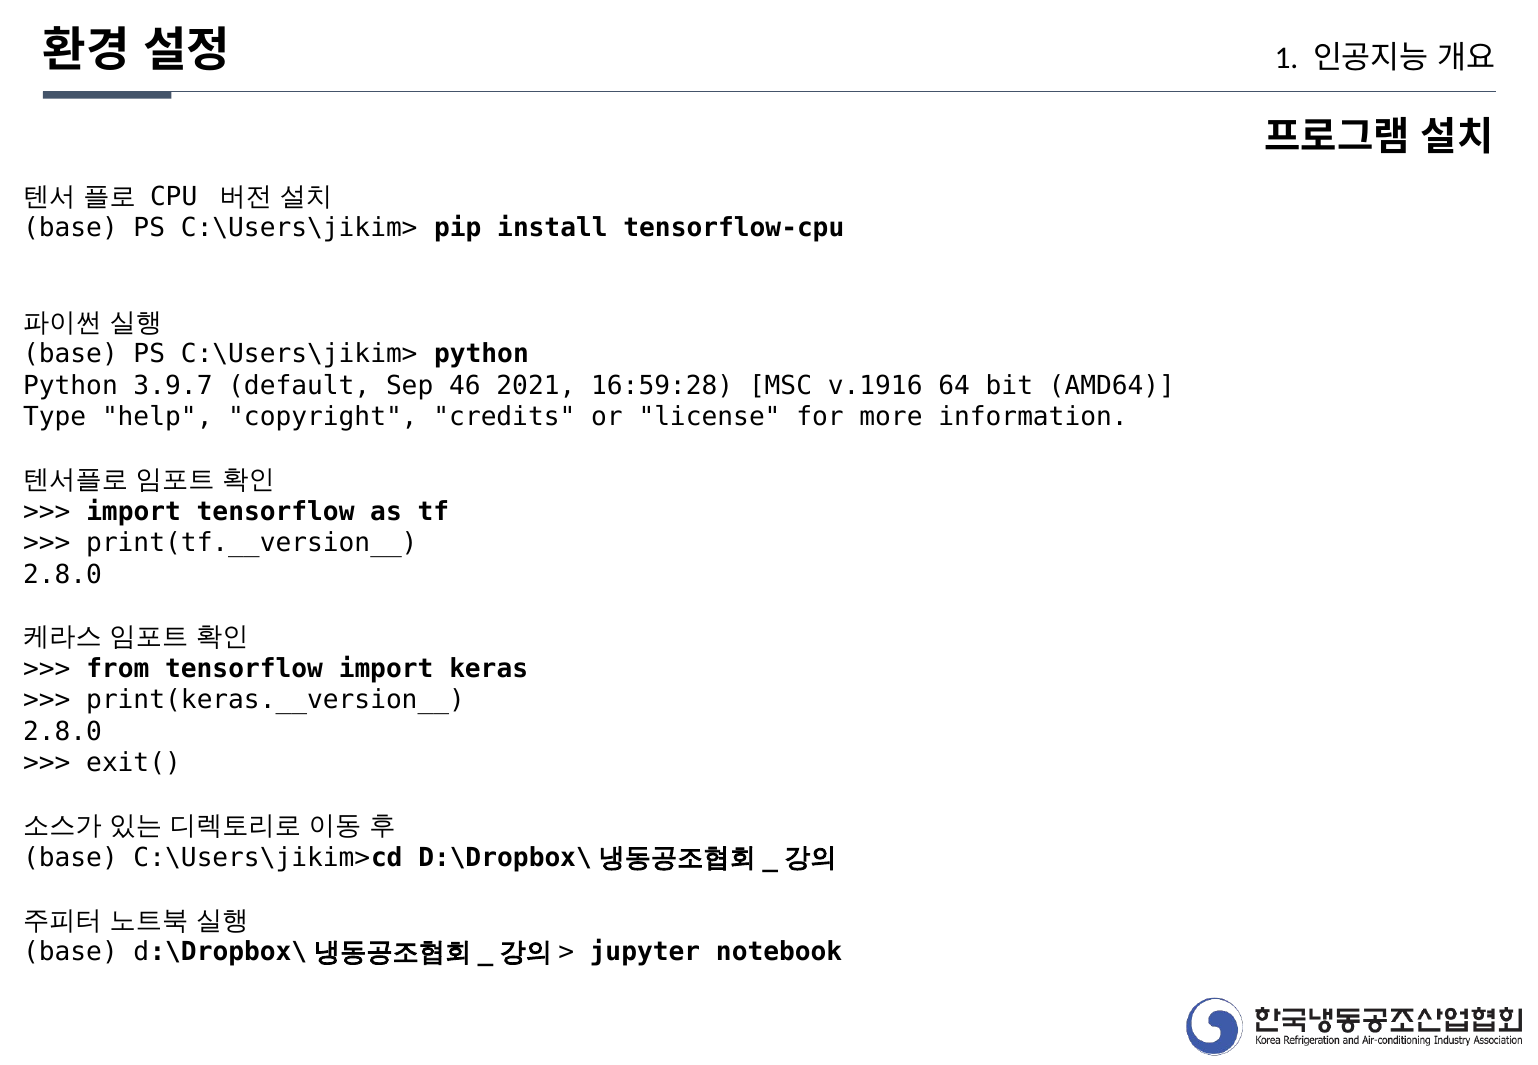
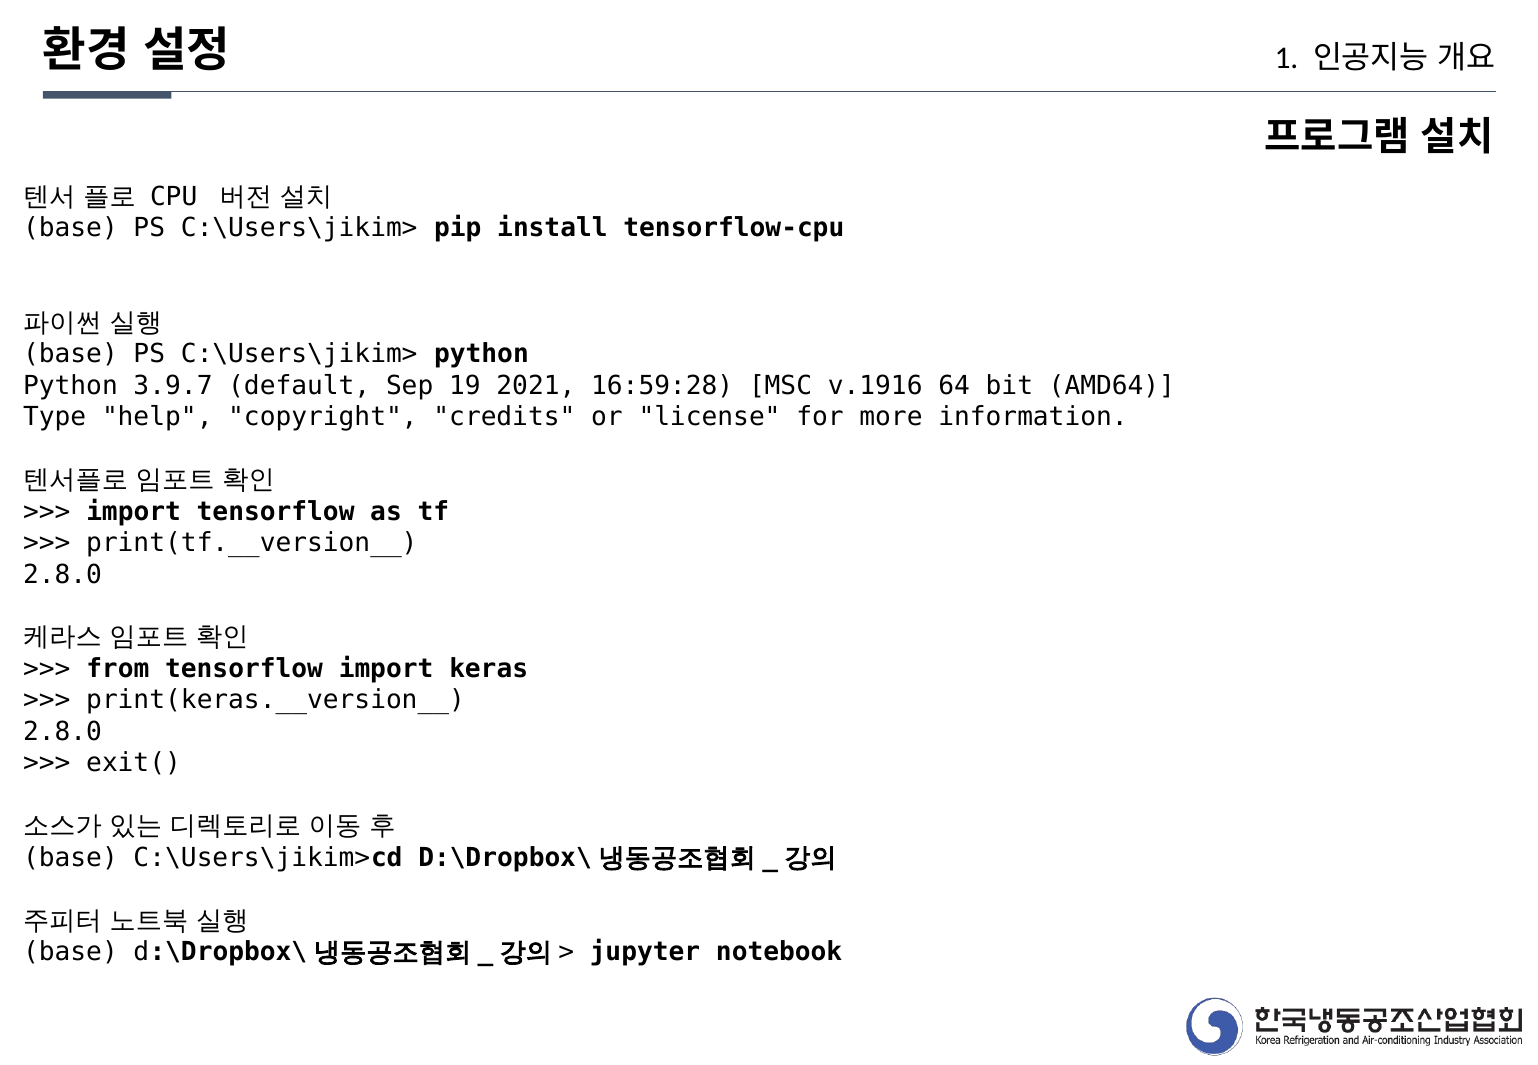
46: 46 -> 19 (465, 385)
